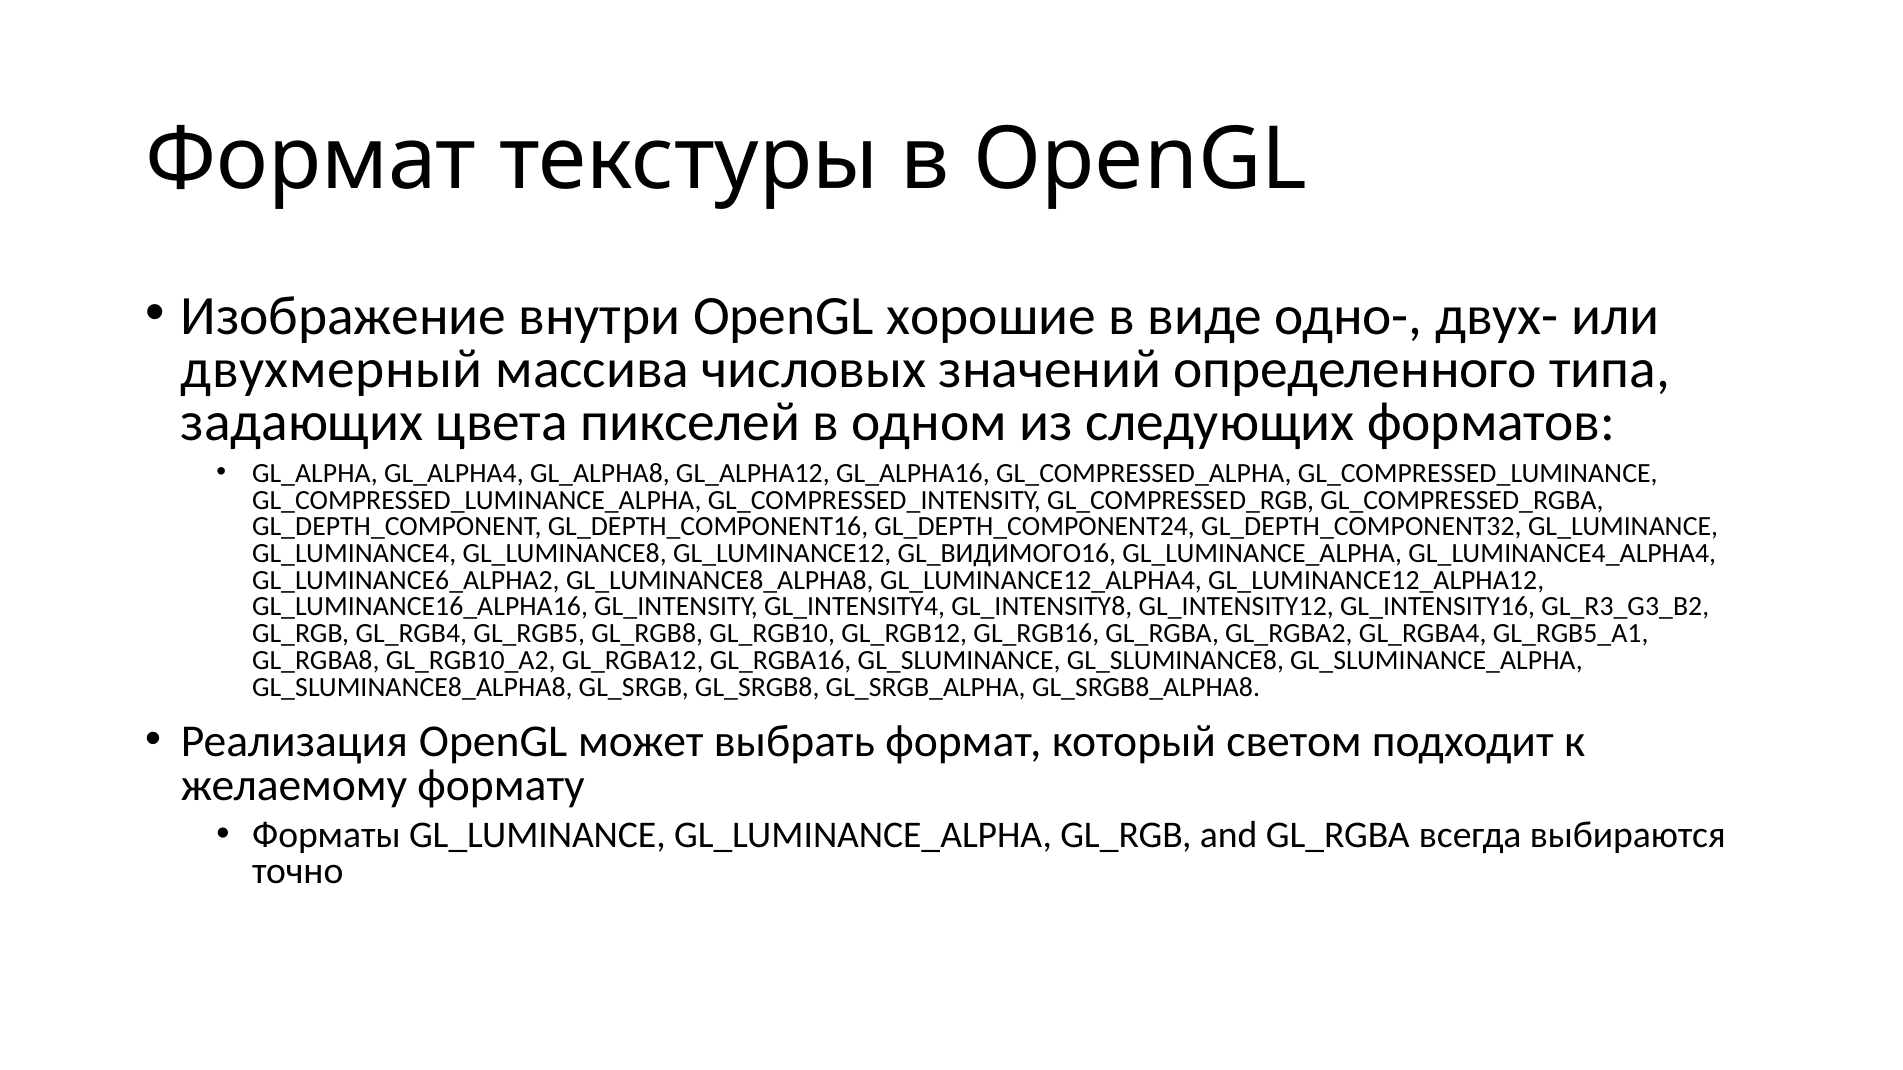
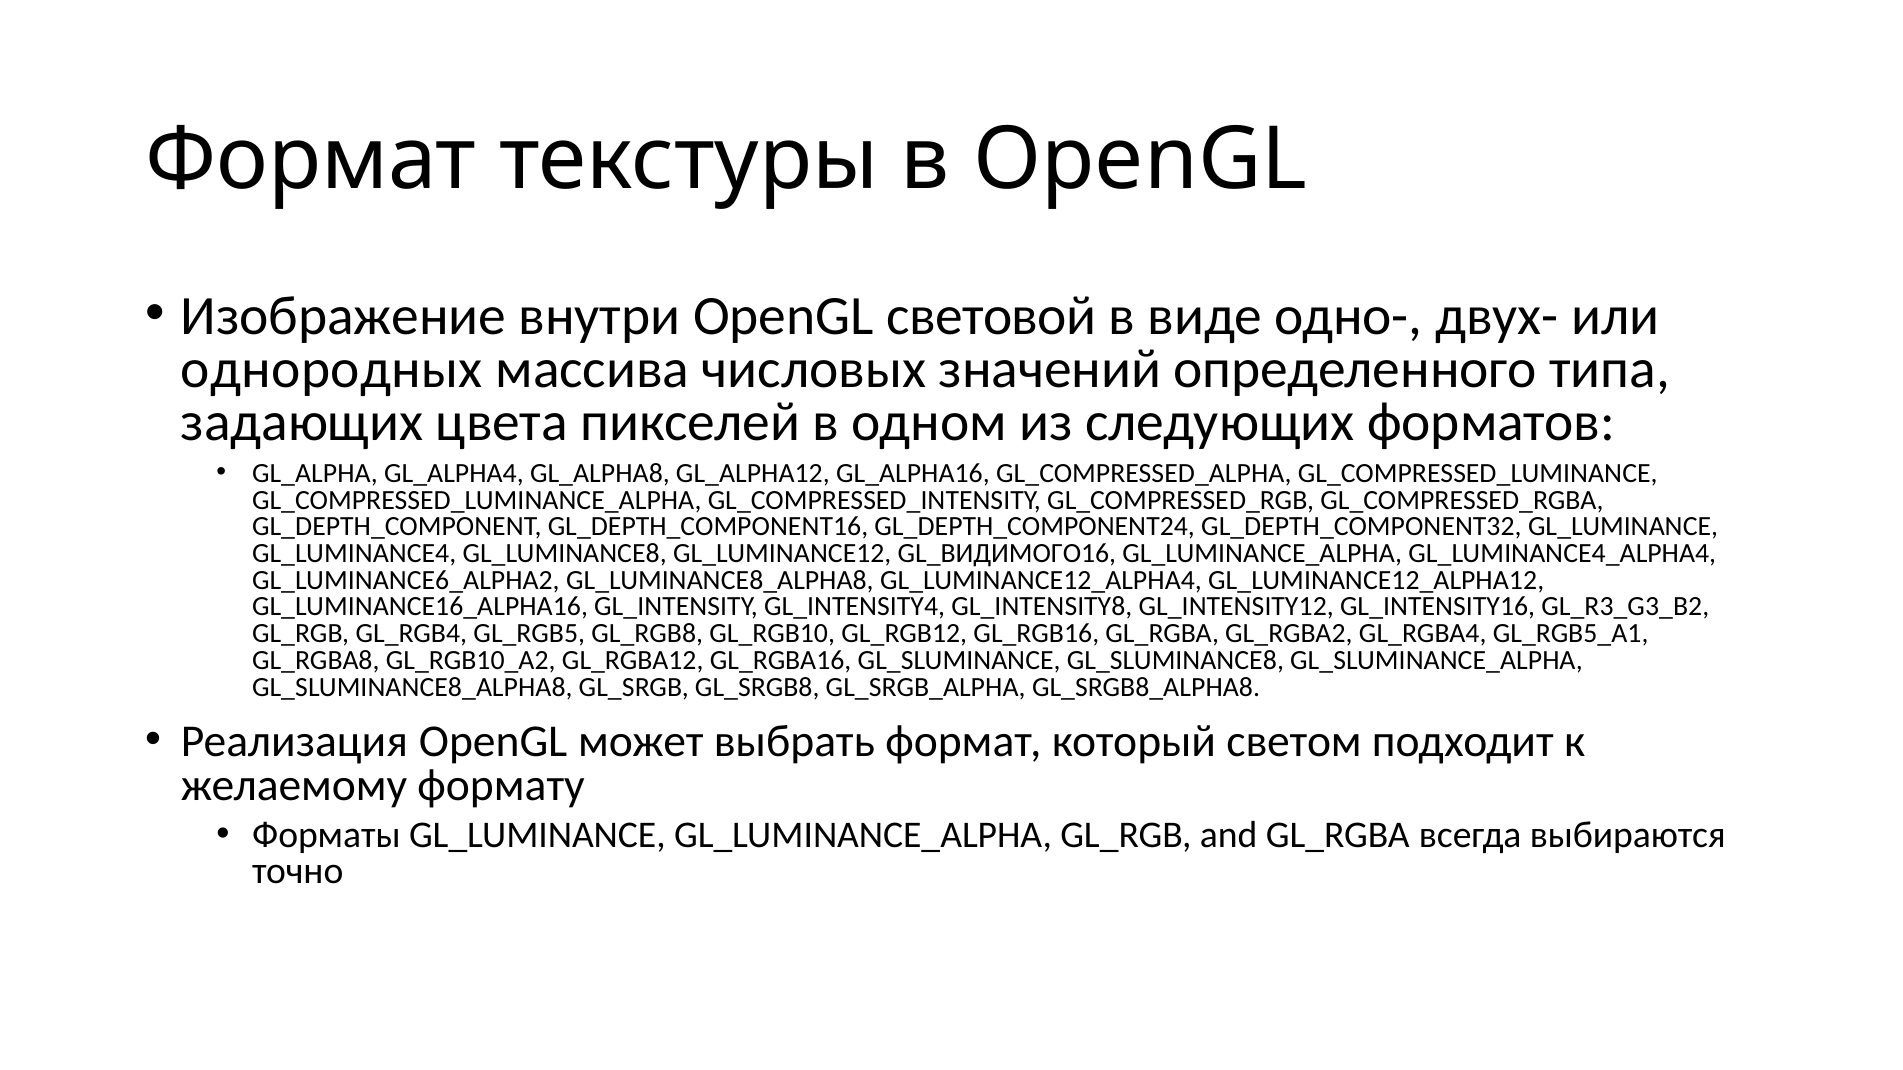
хорошие: хорошие -> световой (991, 316)
двухмерный: двухмерный -> однородных (332, 369)
